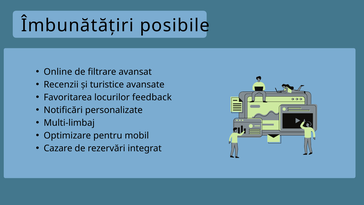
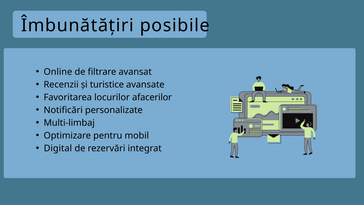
feedback: feedback -> afacerilor (152, 97)
Cazare: Cazare -> Digital (58, 148)
